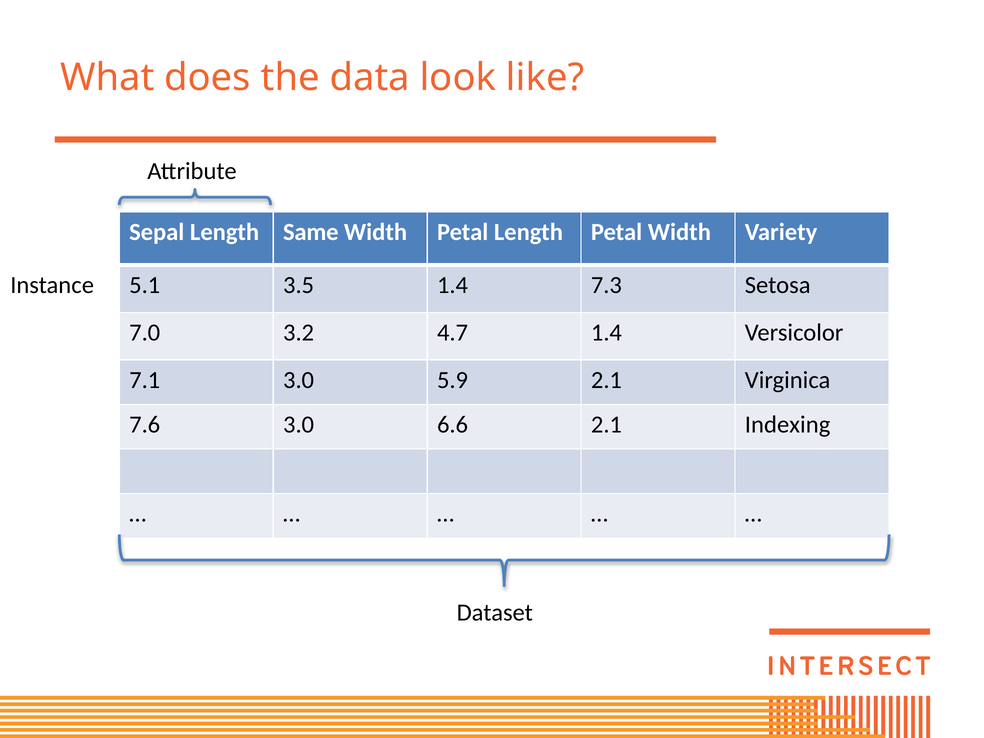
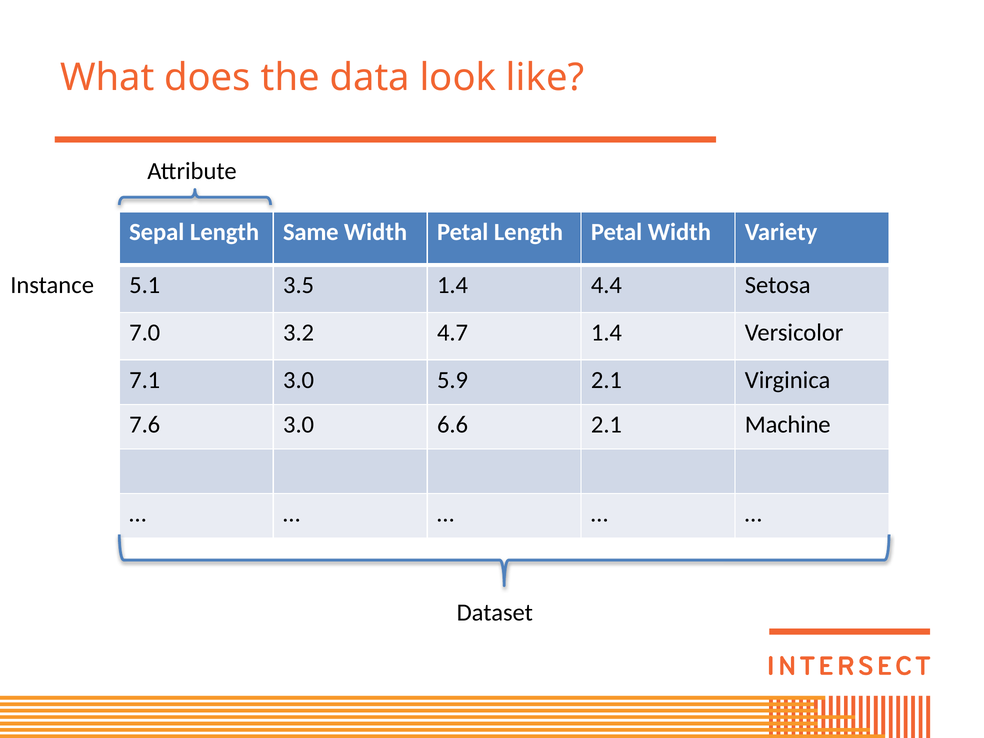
7.3: 7.3 -> 4.4 (606, 285)
Indexing: Indexing -> Machine (788, 425)
